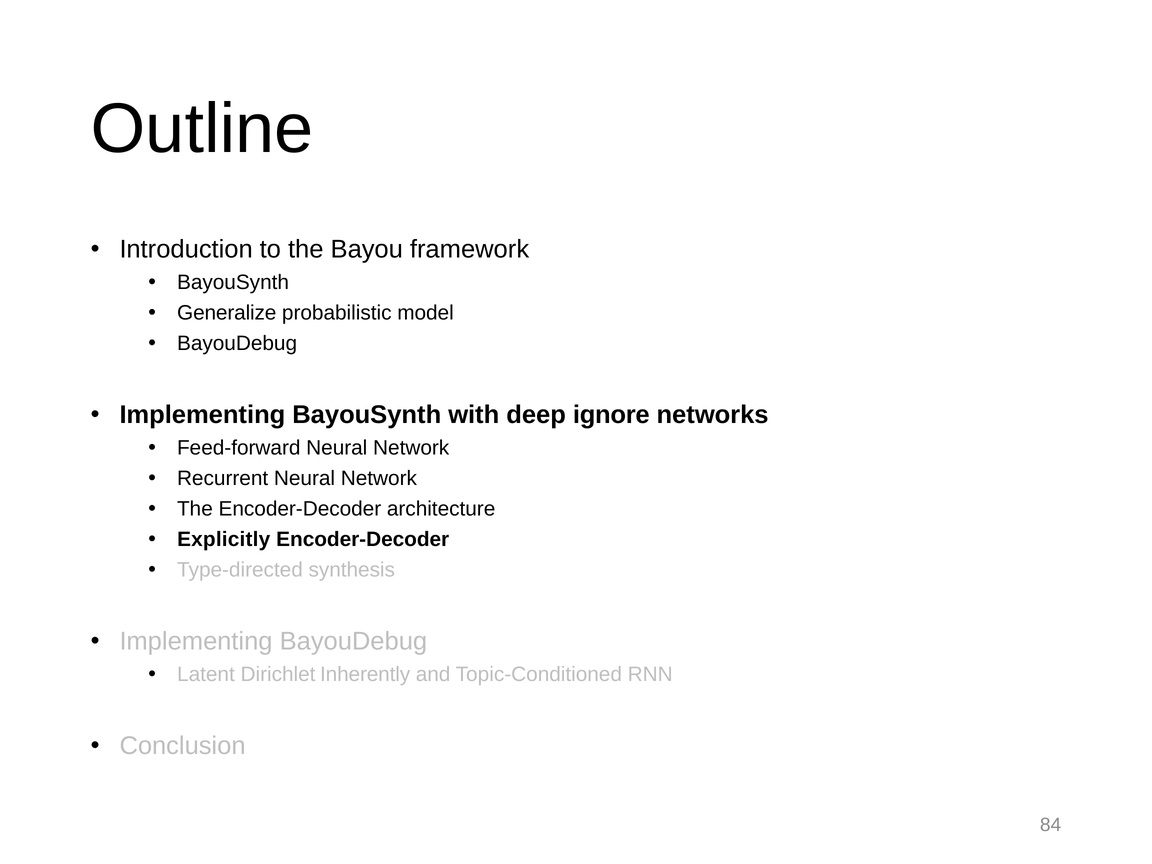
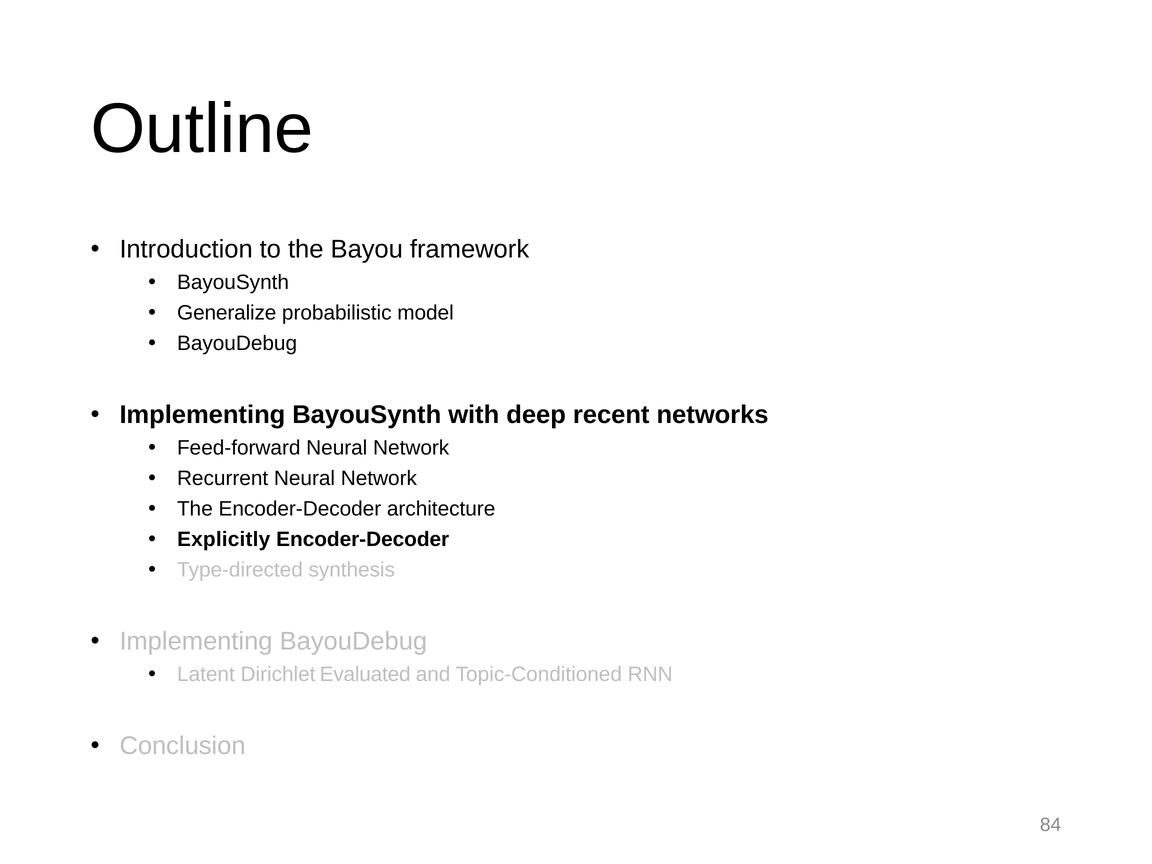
ignore: ignore -> recent (611, 415)
Inherently: Inherently -> Evaluated (365, 674)
